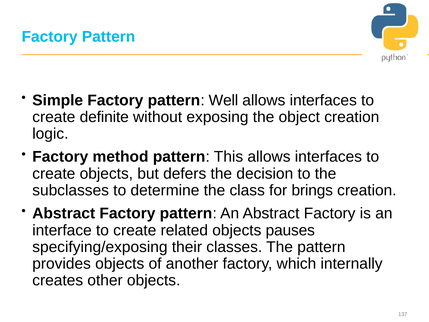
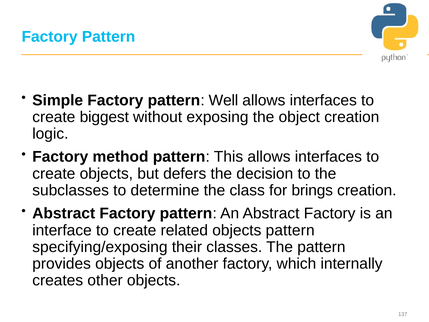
definite: definite -> biggest (104, 117)
objects pauses: pauses -> pattern (290, 230)
